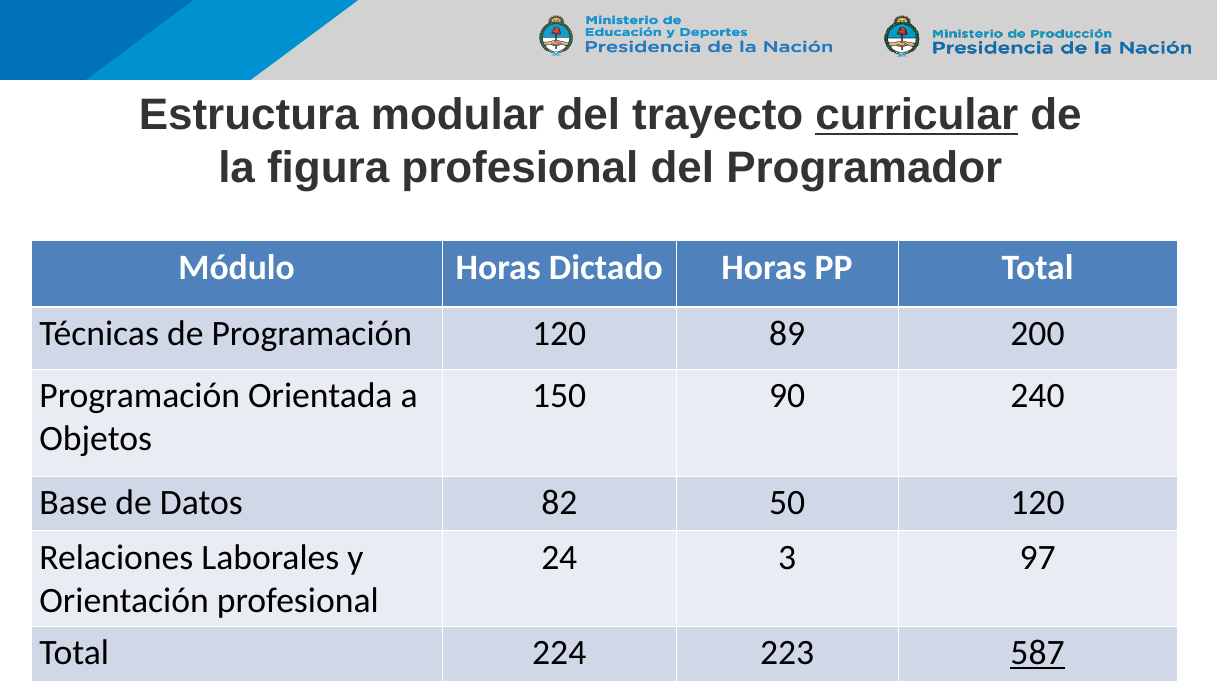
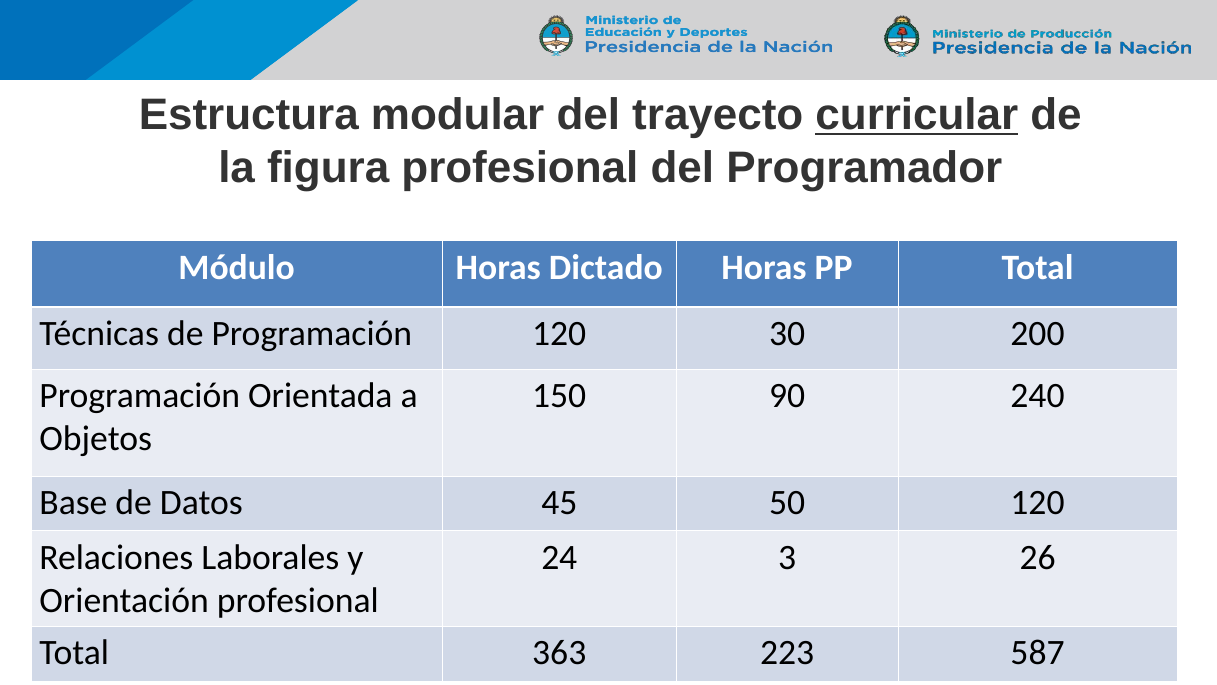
89: 89 -> 30 (787, 333)
82: 82 -> 45 (559, 502)
97: 97 -> 26 (1038, 557)
224: 224 -> 363 (559, 652)
587 underline: present -> none (1038, 652)
